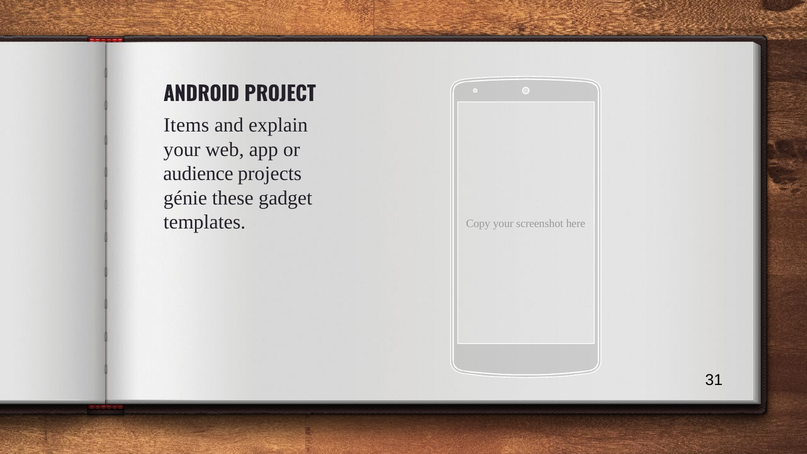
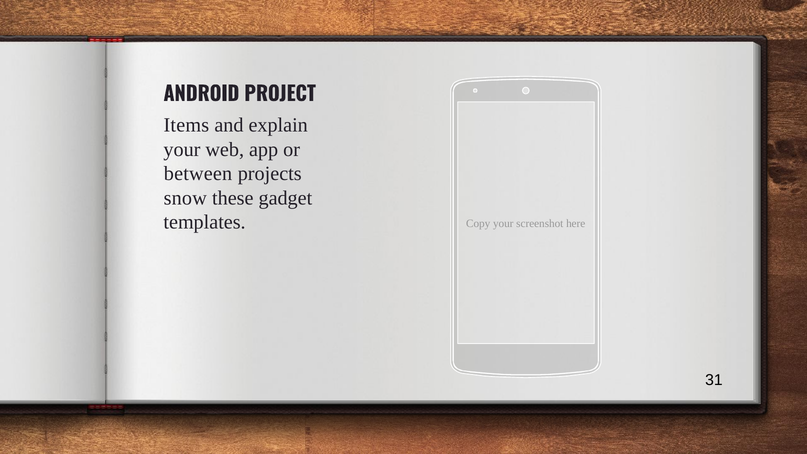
audience: audience -> between (198, 174)
génie: génie -> snow (185, 198)
